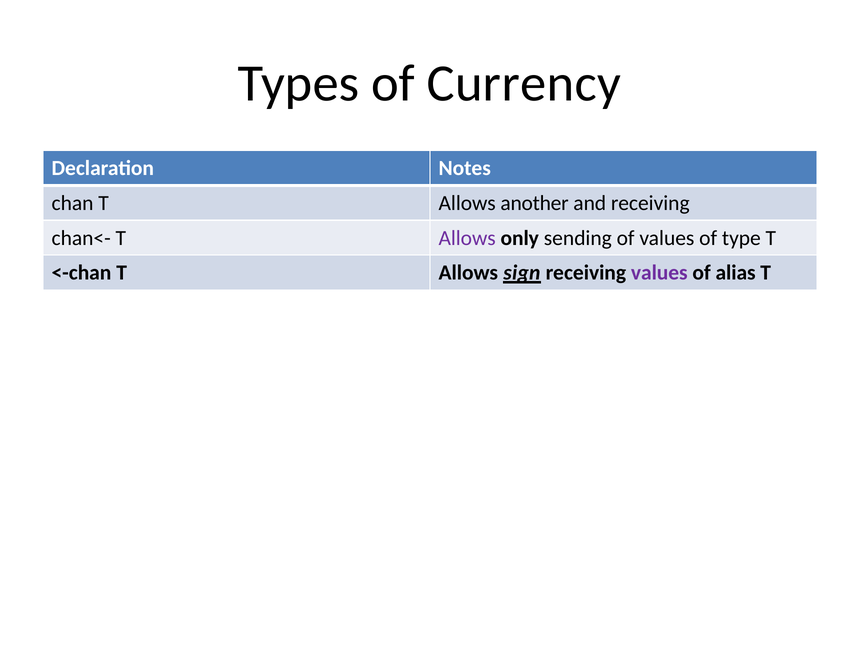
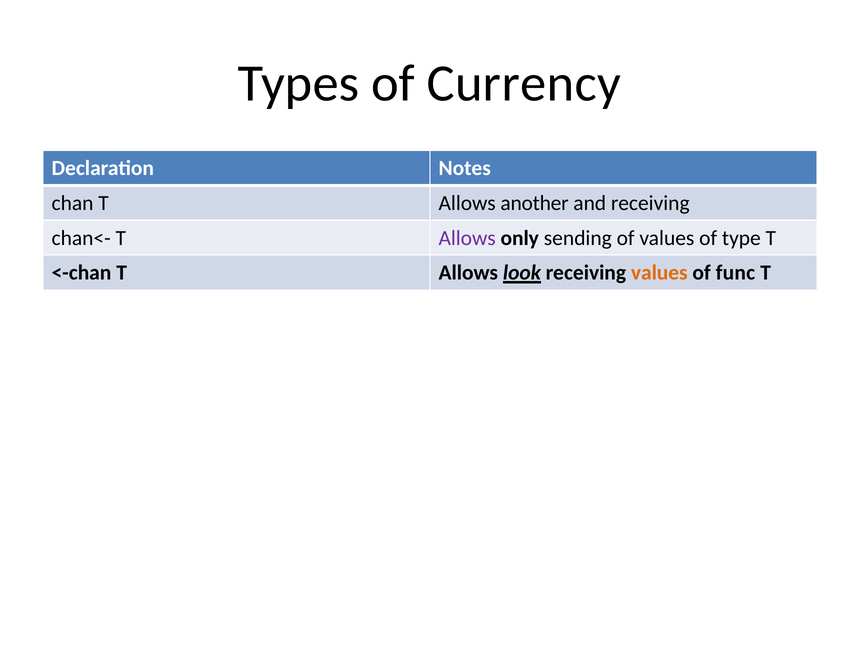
sign: sign -> look (522, 273)
values colour: purple -> orange (659, 273)
alias: alias -> func (735, 273)
